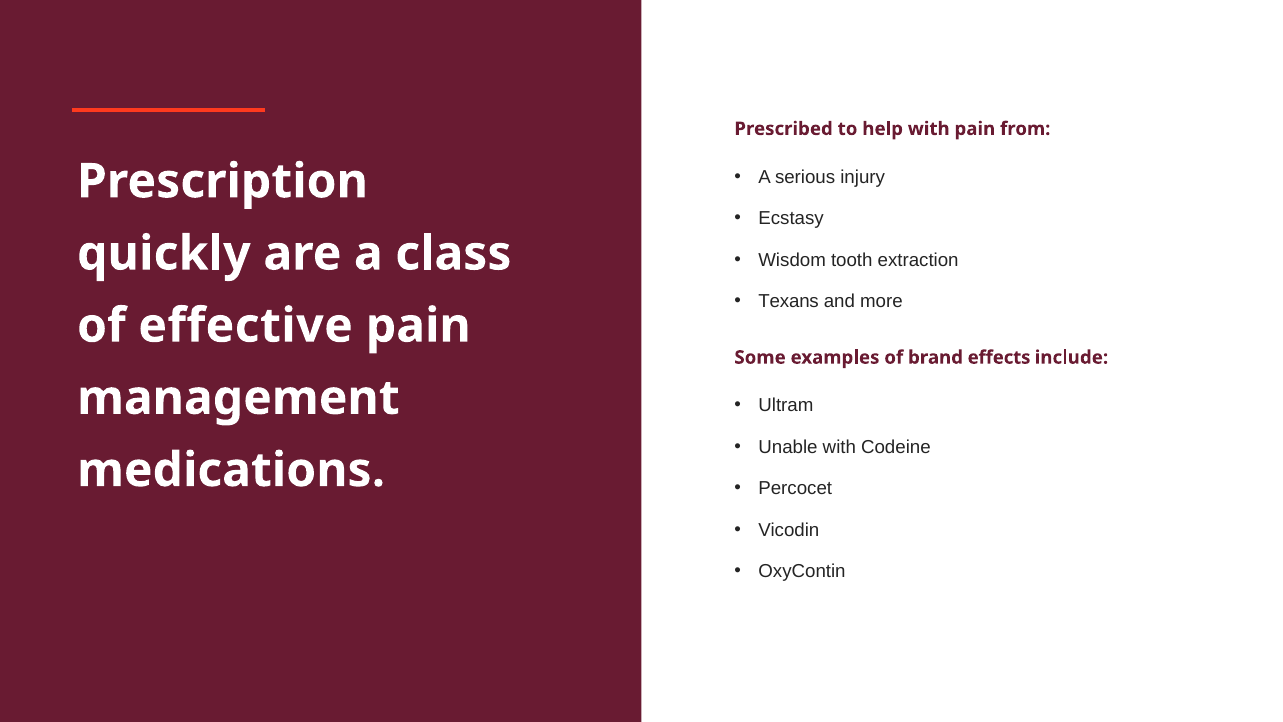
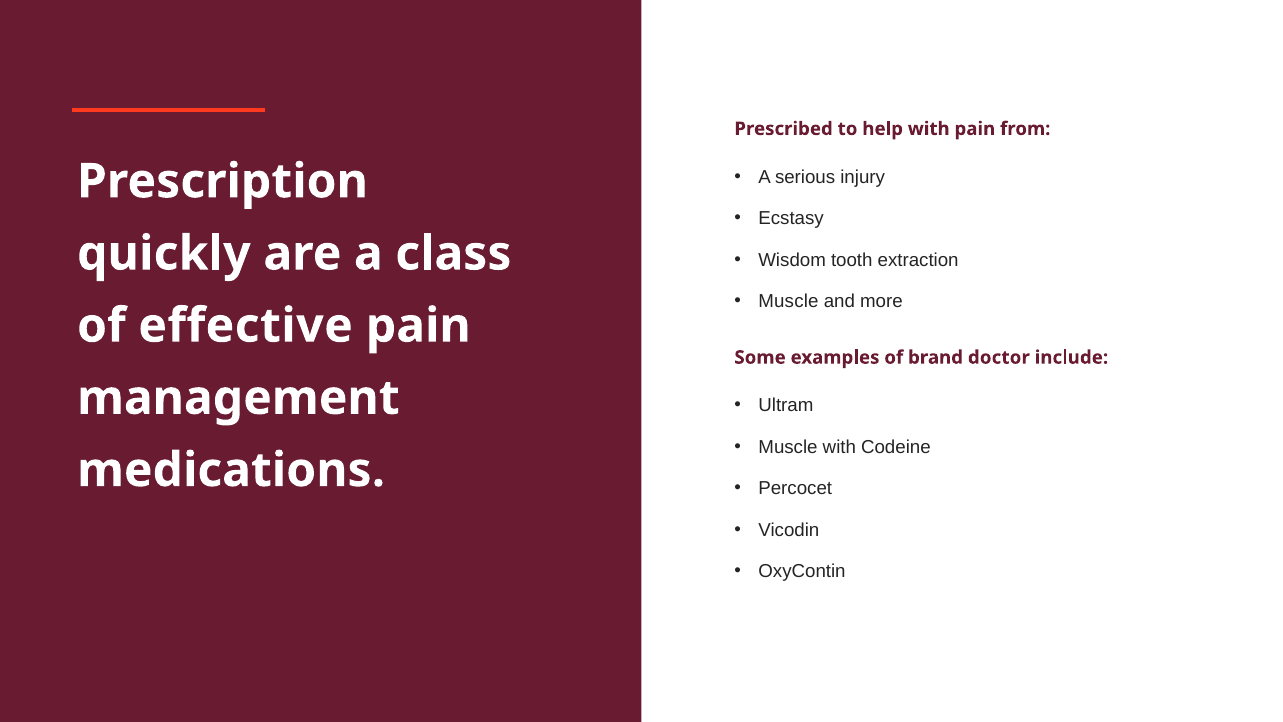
Texans: Texans -> Muscle (788, 301)
effects: effects -> doctor (999, 357)
Unable: Unable -> Muscle (788, 447)
